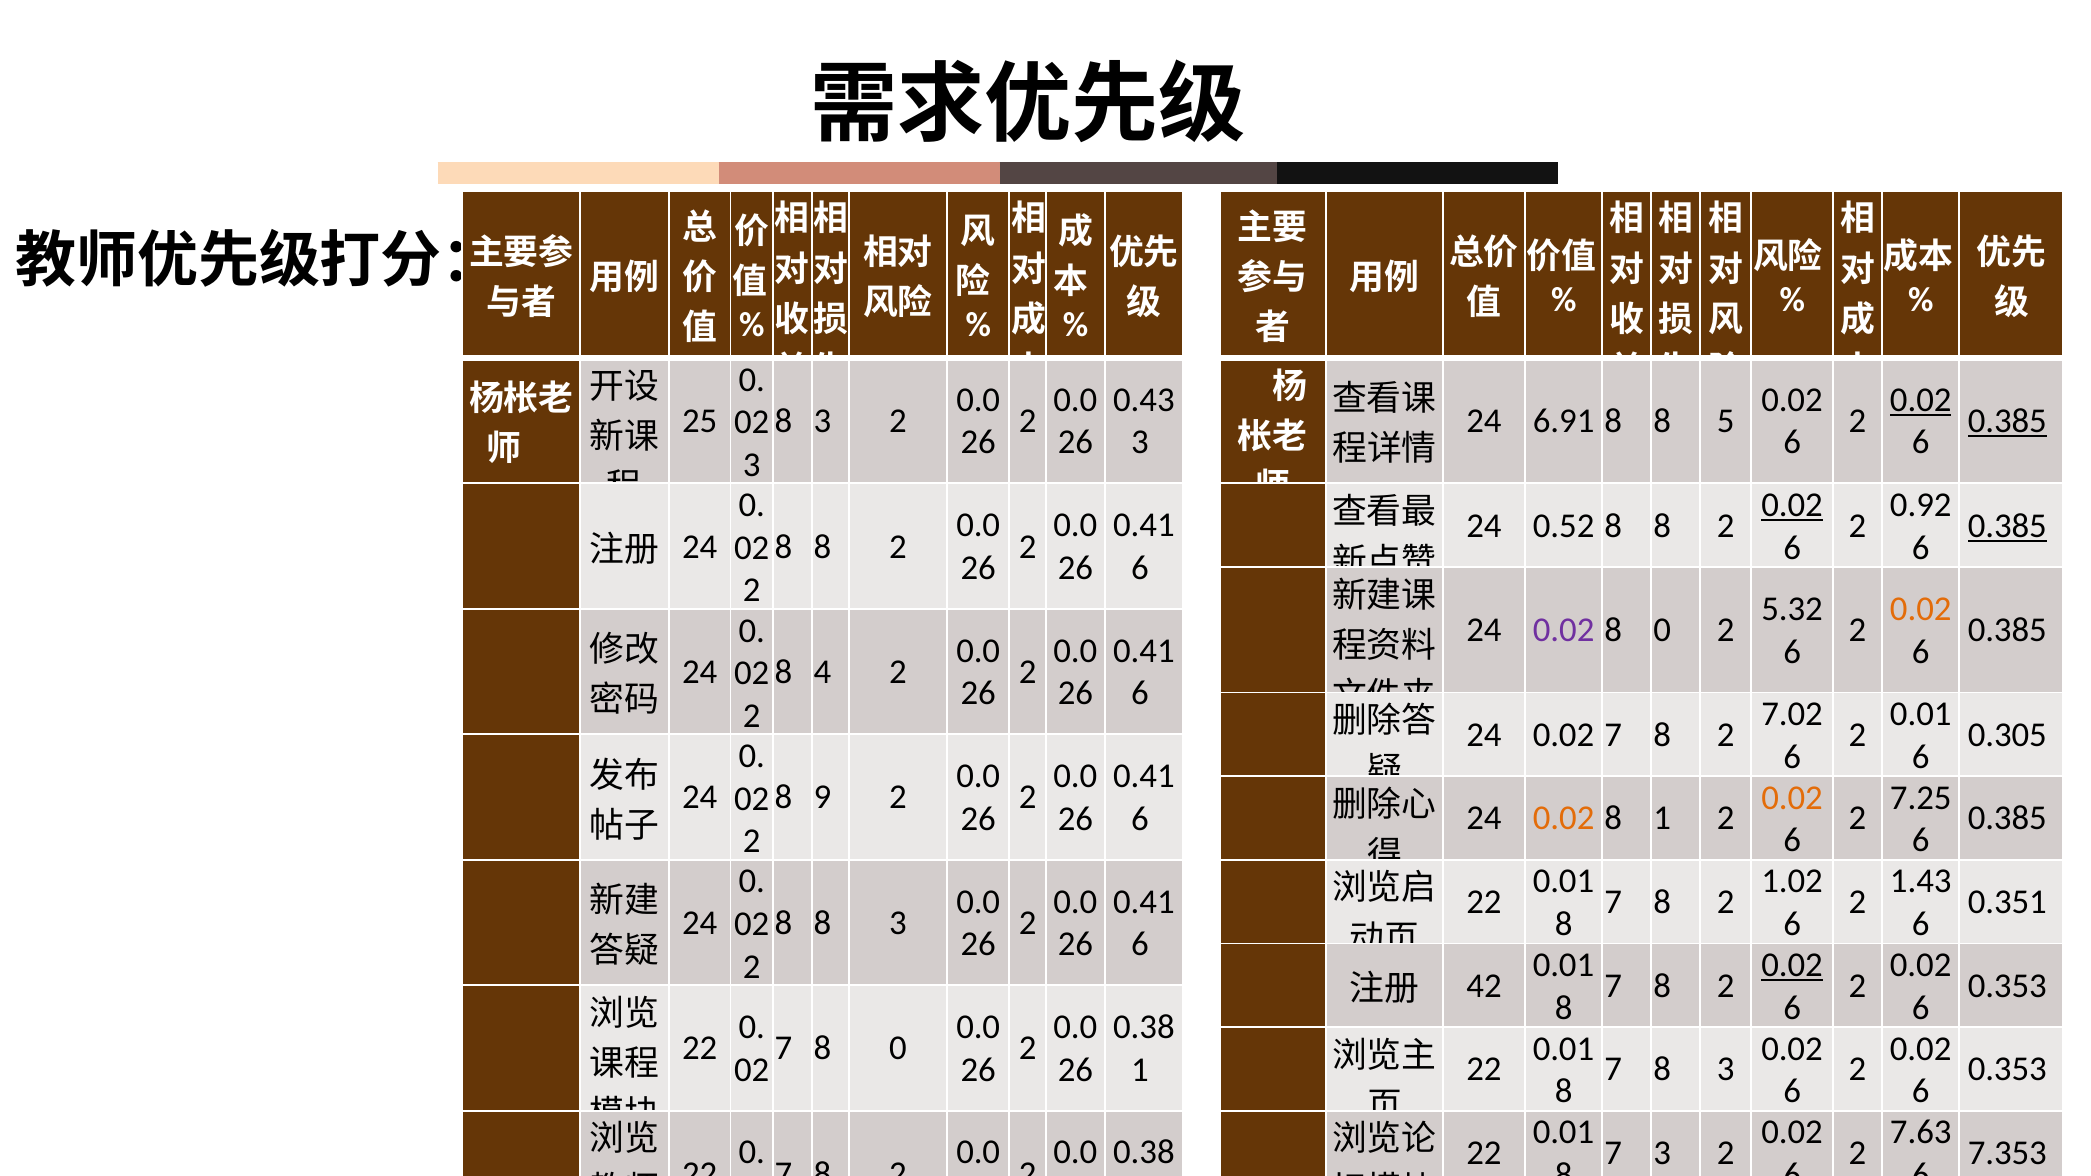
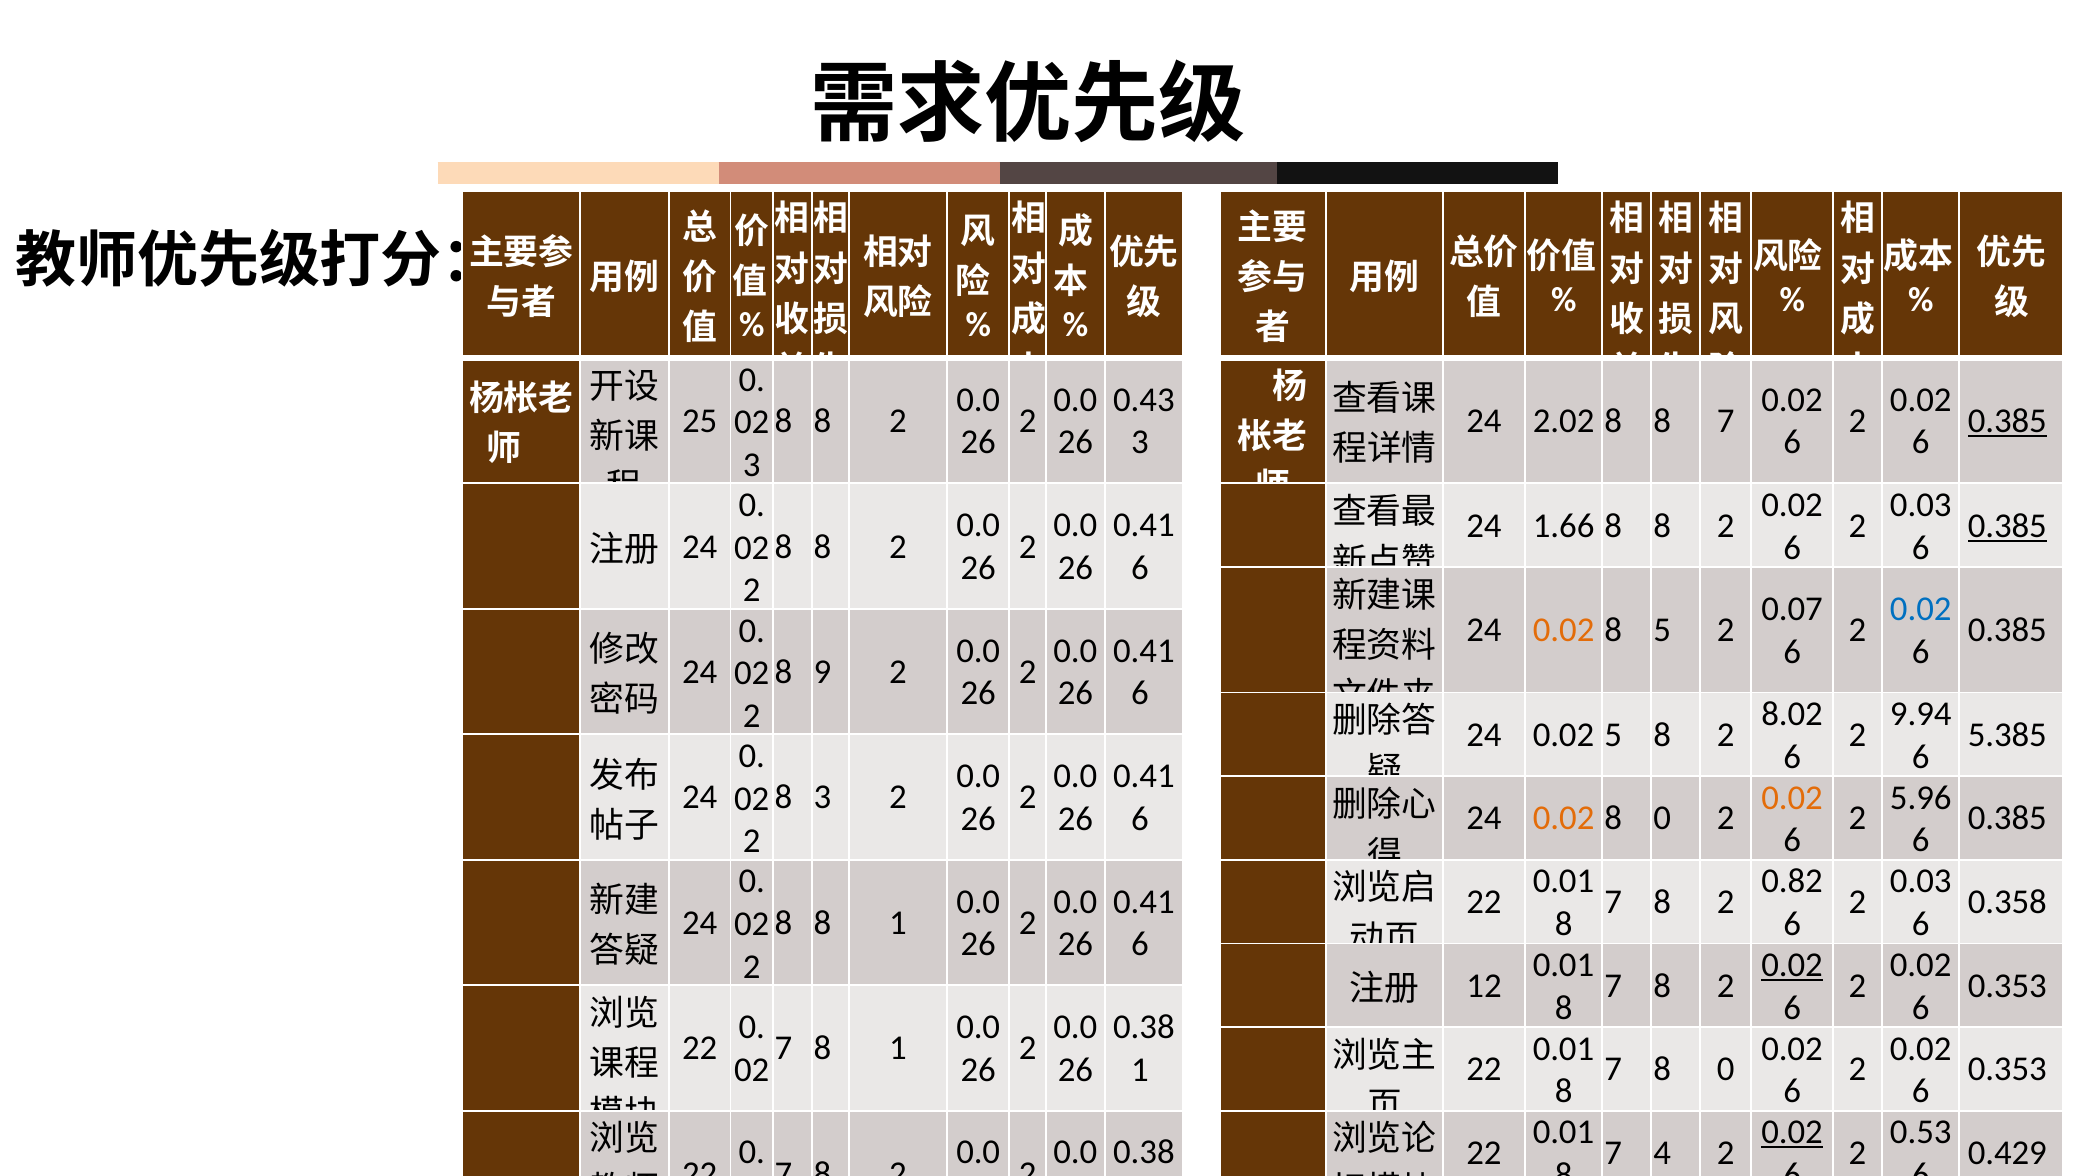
0.02 underline: present -> none (1921, 400)
3: 3 -> 8 (823, 421)
6.91: 6.91 -> 2.02 (1564, 421)
8 8 5: 5 -> 7 (1726, 421)
0.02 underline: present -> none (1792, 505)
0.92: 0.92 -> 0.03 (1921, 505)
0.52: 0.52 -> 1.66 (1564, 526)
5.32: 5.32 -> 0.07 (1792, 609)
0.02 colour: orange -> blue (1921, 609)
0.02 colour: purple -> orange (1564, 630)
0: 0 -> 5 (1662, 630)
8 4: 4 -> 9 (823, 672)
7.02: 7.02 -> 8.02 (1792, 714)
0.01: 0.01 -> 9.94 (1921, 714)
0.02 7: 7 -> 5 (1613, 735)
0.305: 0.305 -> 5.385 (2007, 735)
8 9: 9 -> 3 (823, 798)
7.25: 7.25 -> 5.96 (1921, 798)
1: 1 -> 0 (1662, 818)
1.02: 1.02 -> 0.82 (1792, 882)
1.43: 1.43 -> 0.03 (1921, 882)
0.351: 0.351 -> 0.358 (2007, 902)
8 8 3: 3 -> 1 (898, 923)
42: 42 -> 12 (1484, 986)
7 8 0: 0 -> 1 (898, 1048)
7 8 3: 3 -> 0 (1726, 1069)
0.02 underline: none -> present (1792, 1133)
7.63: 7.63 -> 0.53 (1921, 1133)
7 3: 3 -> 4 (1662, 1153)
7.353: 7.353 -> 0.429 (2007, 1153)
